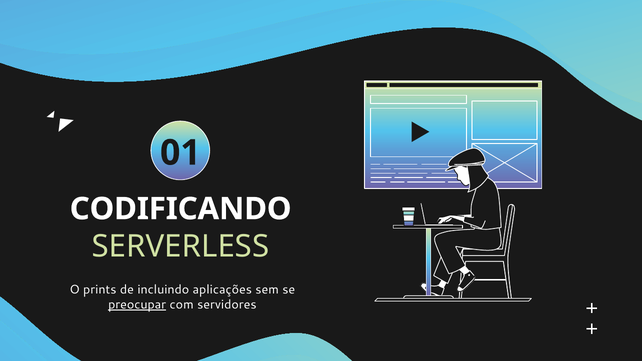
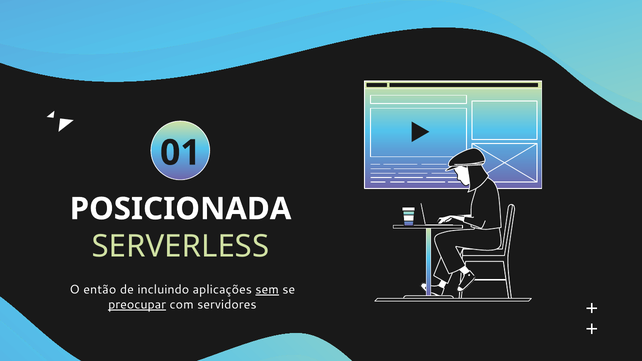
CODIFICANDO: CODIFICANDO -> POSICIONADA (181, 209)
prints: prints -> então (100, 290)
sem underline: none -> present (267, 290)
